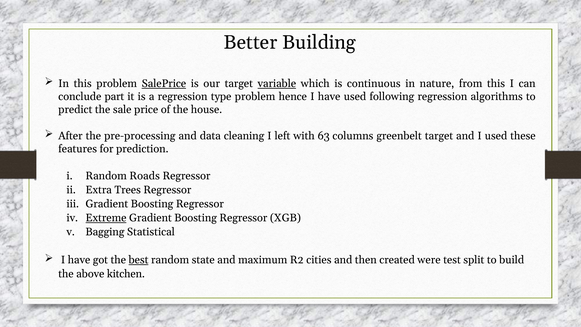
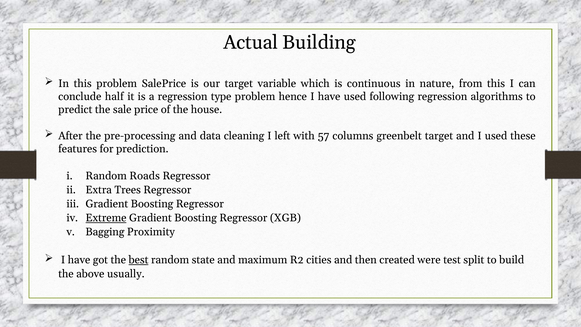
Better: Better -> Actual (251, 42)
SalePrice underline: present -> none (164, 83)
variable underline: present -> none (277, 83)
part: part -> half (114, 97)
63: 63 -> 57 (324, 136)
Statistical: Statistical -> Proximity (151, 232)
kitchen: kitchen -> usually (126, 274)
